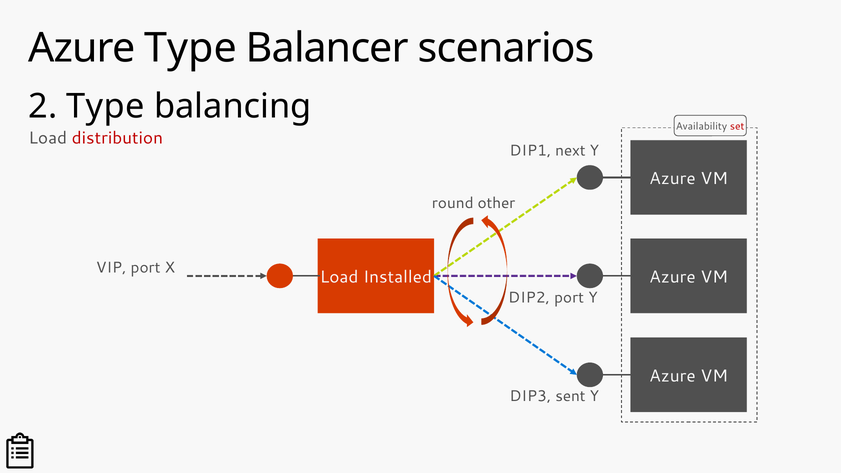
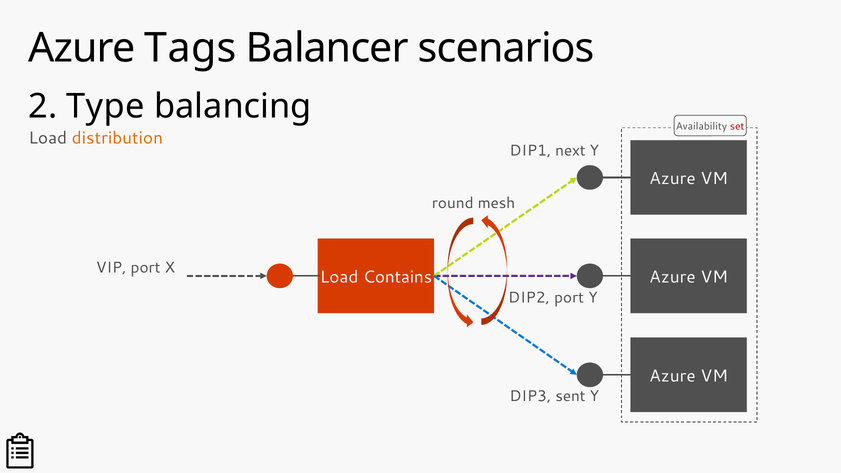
Azure Type: Type -> Tags (191, 48)
distribution colour: red -> orange (117, 138)
other: other -> mesh (496, 203)
Installed: Installed -> Contains (398, 277)
